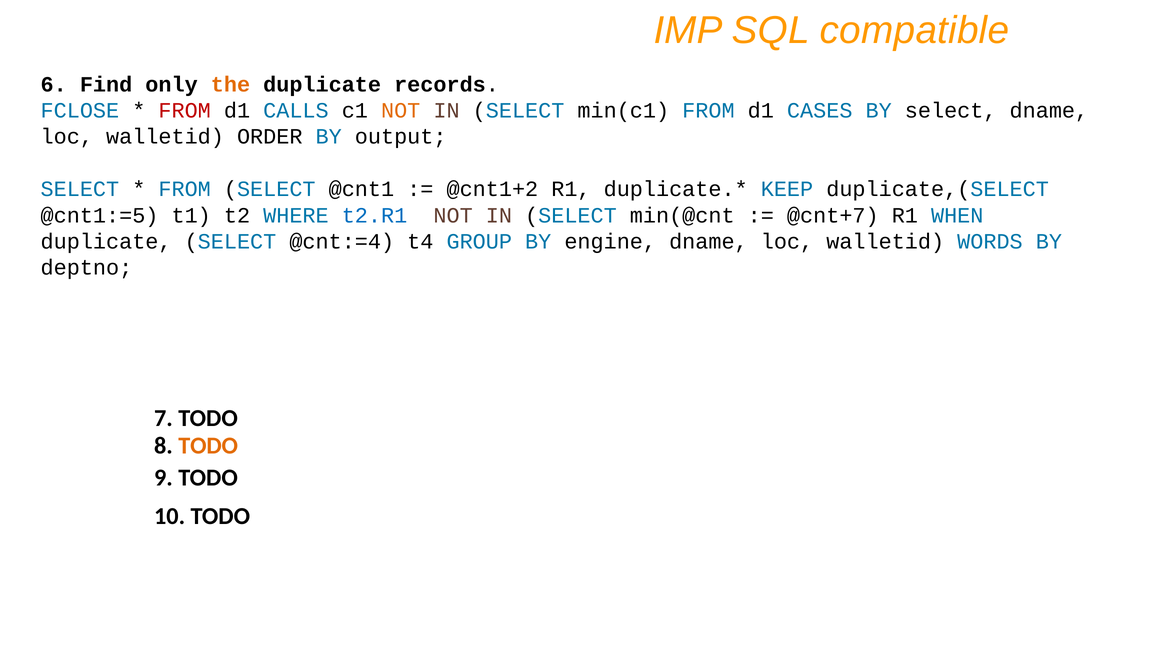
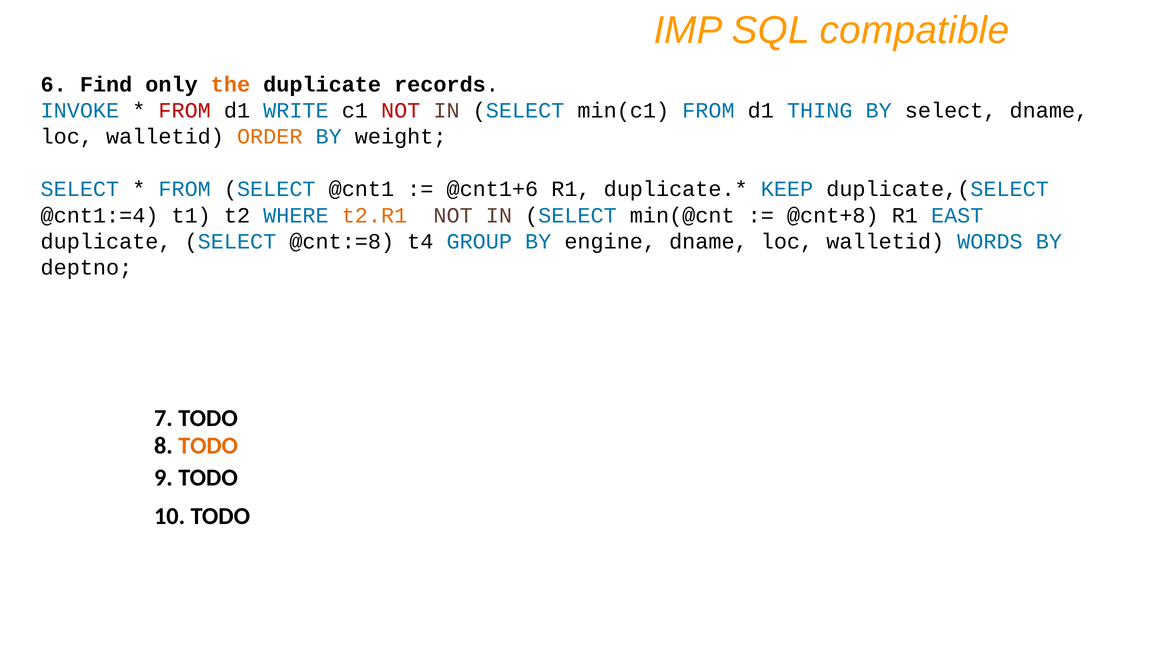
FCLOSE: FCLOSE -> INVOKE (80, 111)
CALLS: CALLS -> WRITE (296, 111)
NOT colour: orange -> red (401, 111)
CASES: CASES -> THING (820, 111)
ORDER colour: black -> orange (270, 137)
output: output -> weight (401, 137)
@cnt1+2: @cnt1+2 -> @cnt1+6 (492, 189)
@cnt1:=5: @cnt1:=5 -> @cnt1:=4 (100, 215)
t2.R1 colour: blue -> orange (375, 215)
@cnt+7: @cnt+7 -> @cnt+8 (833, 215)
WHEN: WHEN -> EAST (957, 215)
@cnt:=4: @cnt:=4 -> @cnt:=8 (342, 241)
